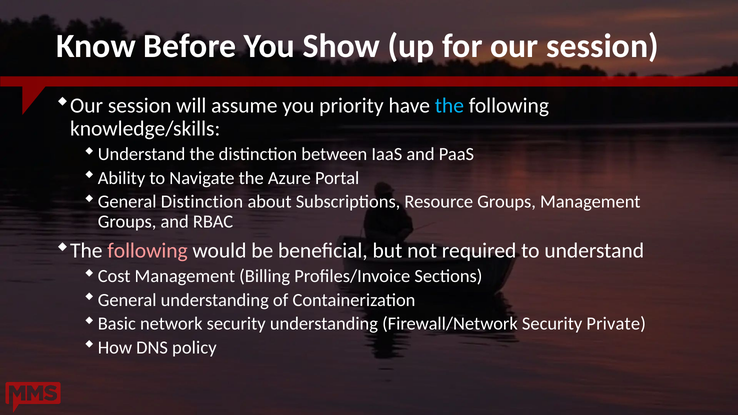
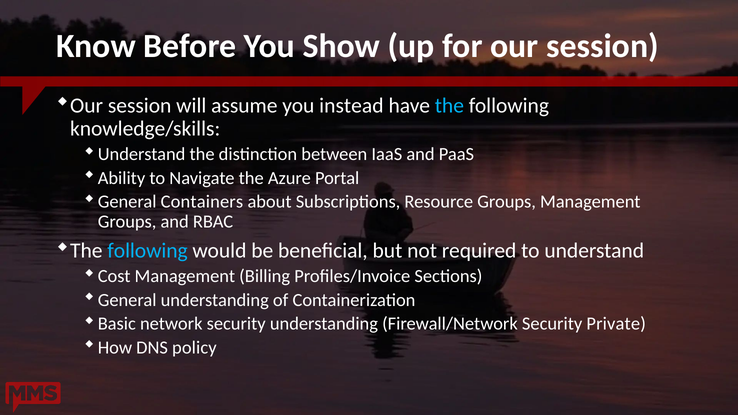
priority: priority -> instead (351, 106)
General Distinction: Distinction -> Containers (202, 202)
following colour: pink -> light blue (148, 251)
